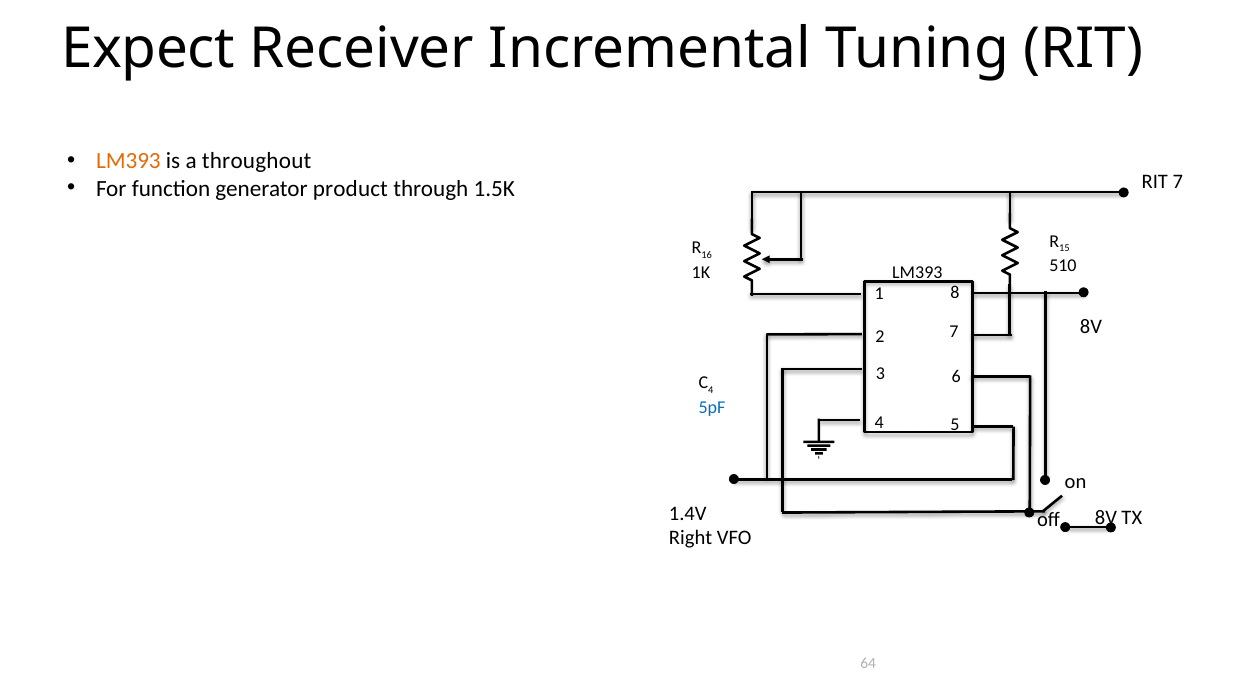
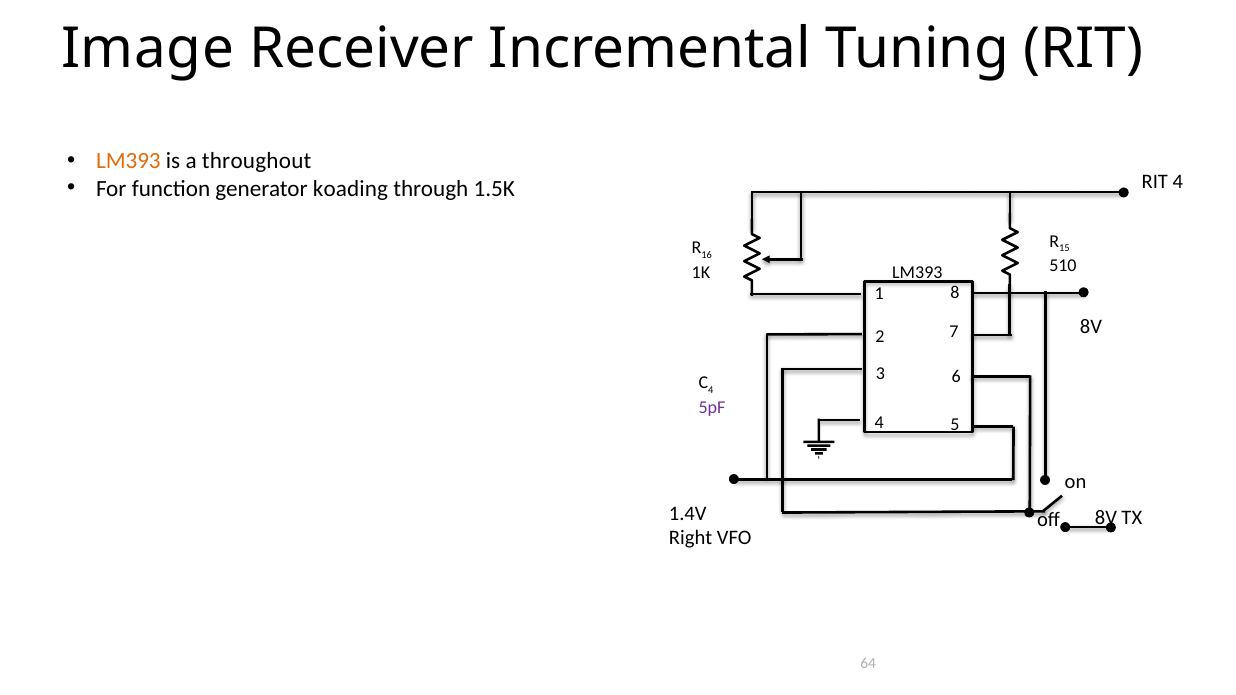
Expect: Expect -> Image (148, 49)
RIT 7: 7 -> 4 (1178, 181)
product: product -> koading (350, 189)
5pF colour: blue -> purple (712, 408)
